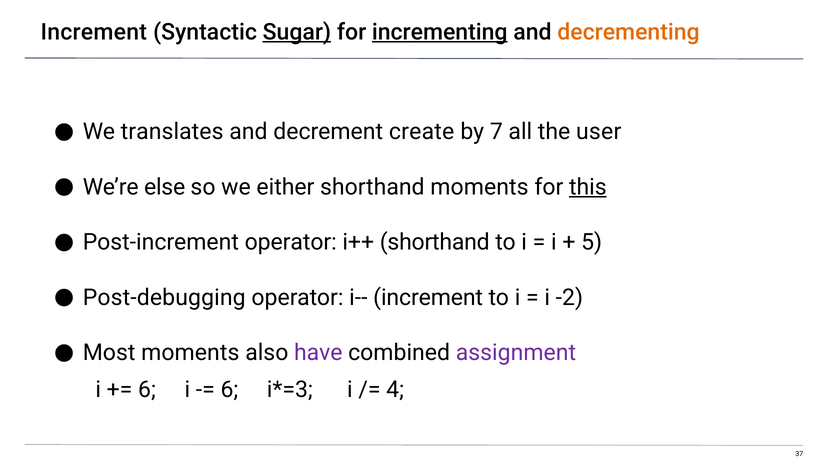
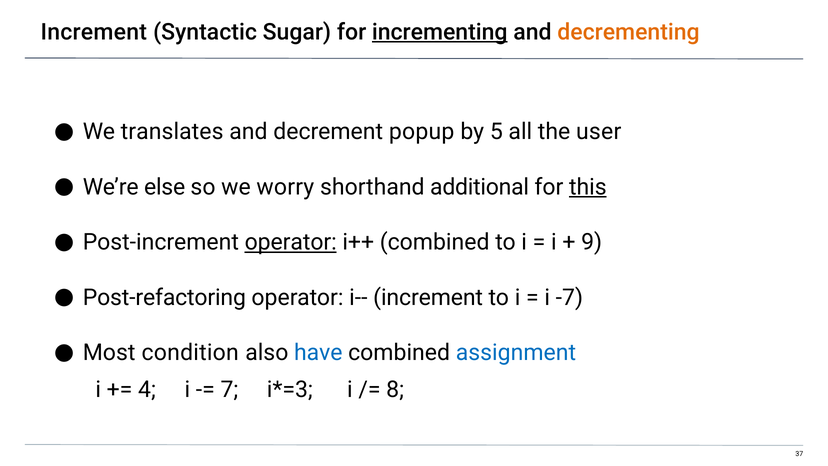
Sugar underline: present -> none (297, 32)
create: create -> popup (422, 132)
7: 7 -> 5 (496, 132)
either: either -> worry (285, 187)
shorthand moments: moments -> additional (480, 187)
operator underline: none -> present (291, 242)
i++ shorthand: shorthand -> combined (435, 242)
5: 5 -> 9 (592, 242)
Post-debugging: Post-debugging -> Post-refactoring (164, 297)
-2: -2 -> -7 (569, 297)
Most moments: moments -> condition (190, 353)
have colour: purple -> blue (318, 353)
assignment colour: purple -> blue (516, 353)
6: 6 -> 4 (147, 389)
6: 6 -> 7 (229, 389)
4: 4 -> 8 (395, 389)
